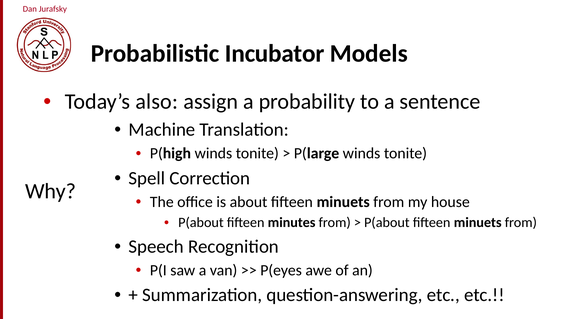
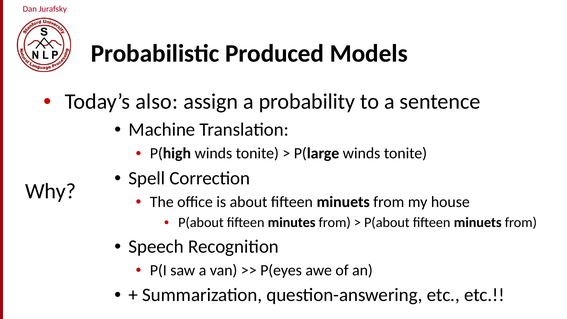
Incubator: Incubator -> Produced (275, 53)
